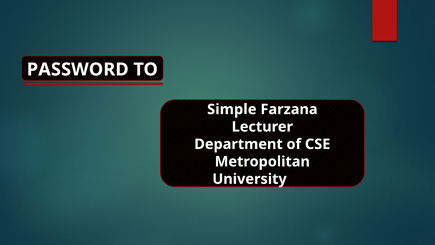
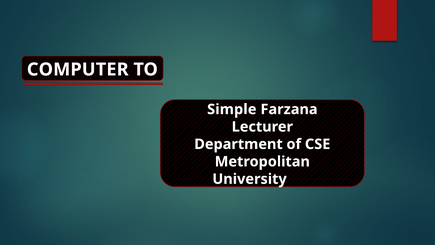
PASSWORD: PASSWORD -> COMPUTER (78, 69)
